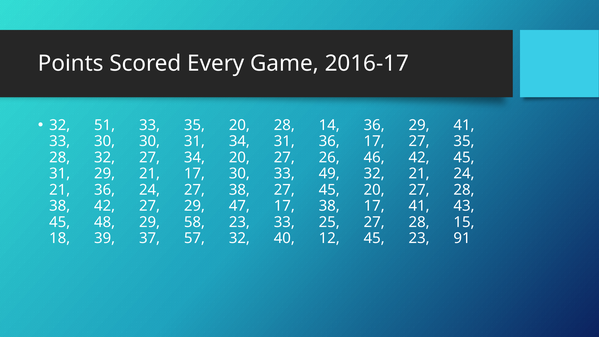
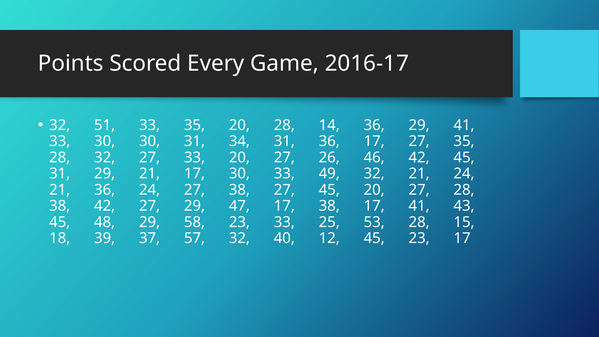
27 34: 34 -> 33 (194, 157)
25 27: 27 -> 53 (374, 222)
23 91: 91 -> 17 (462, 238)
